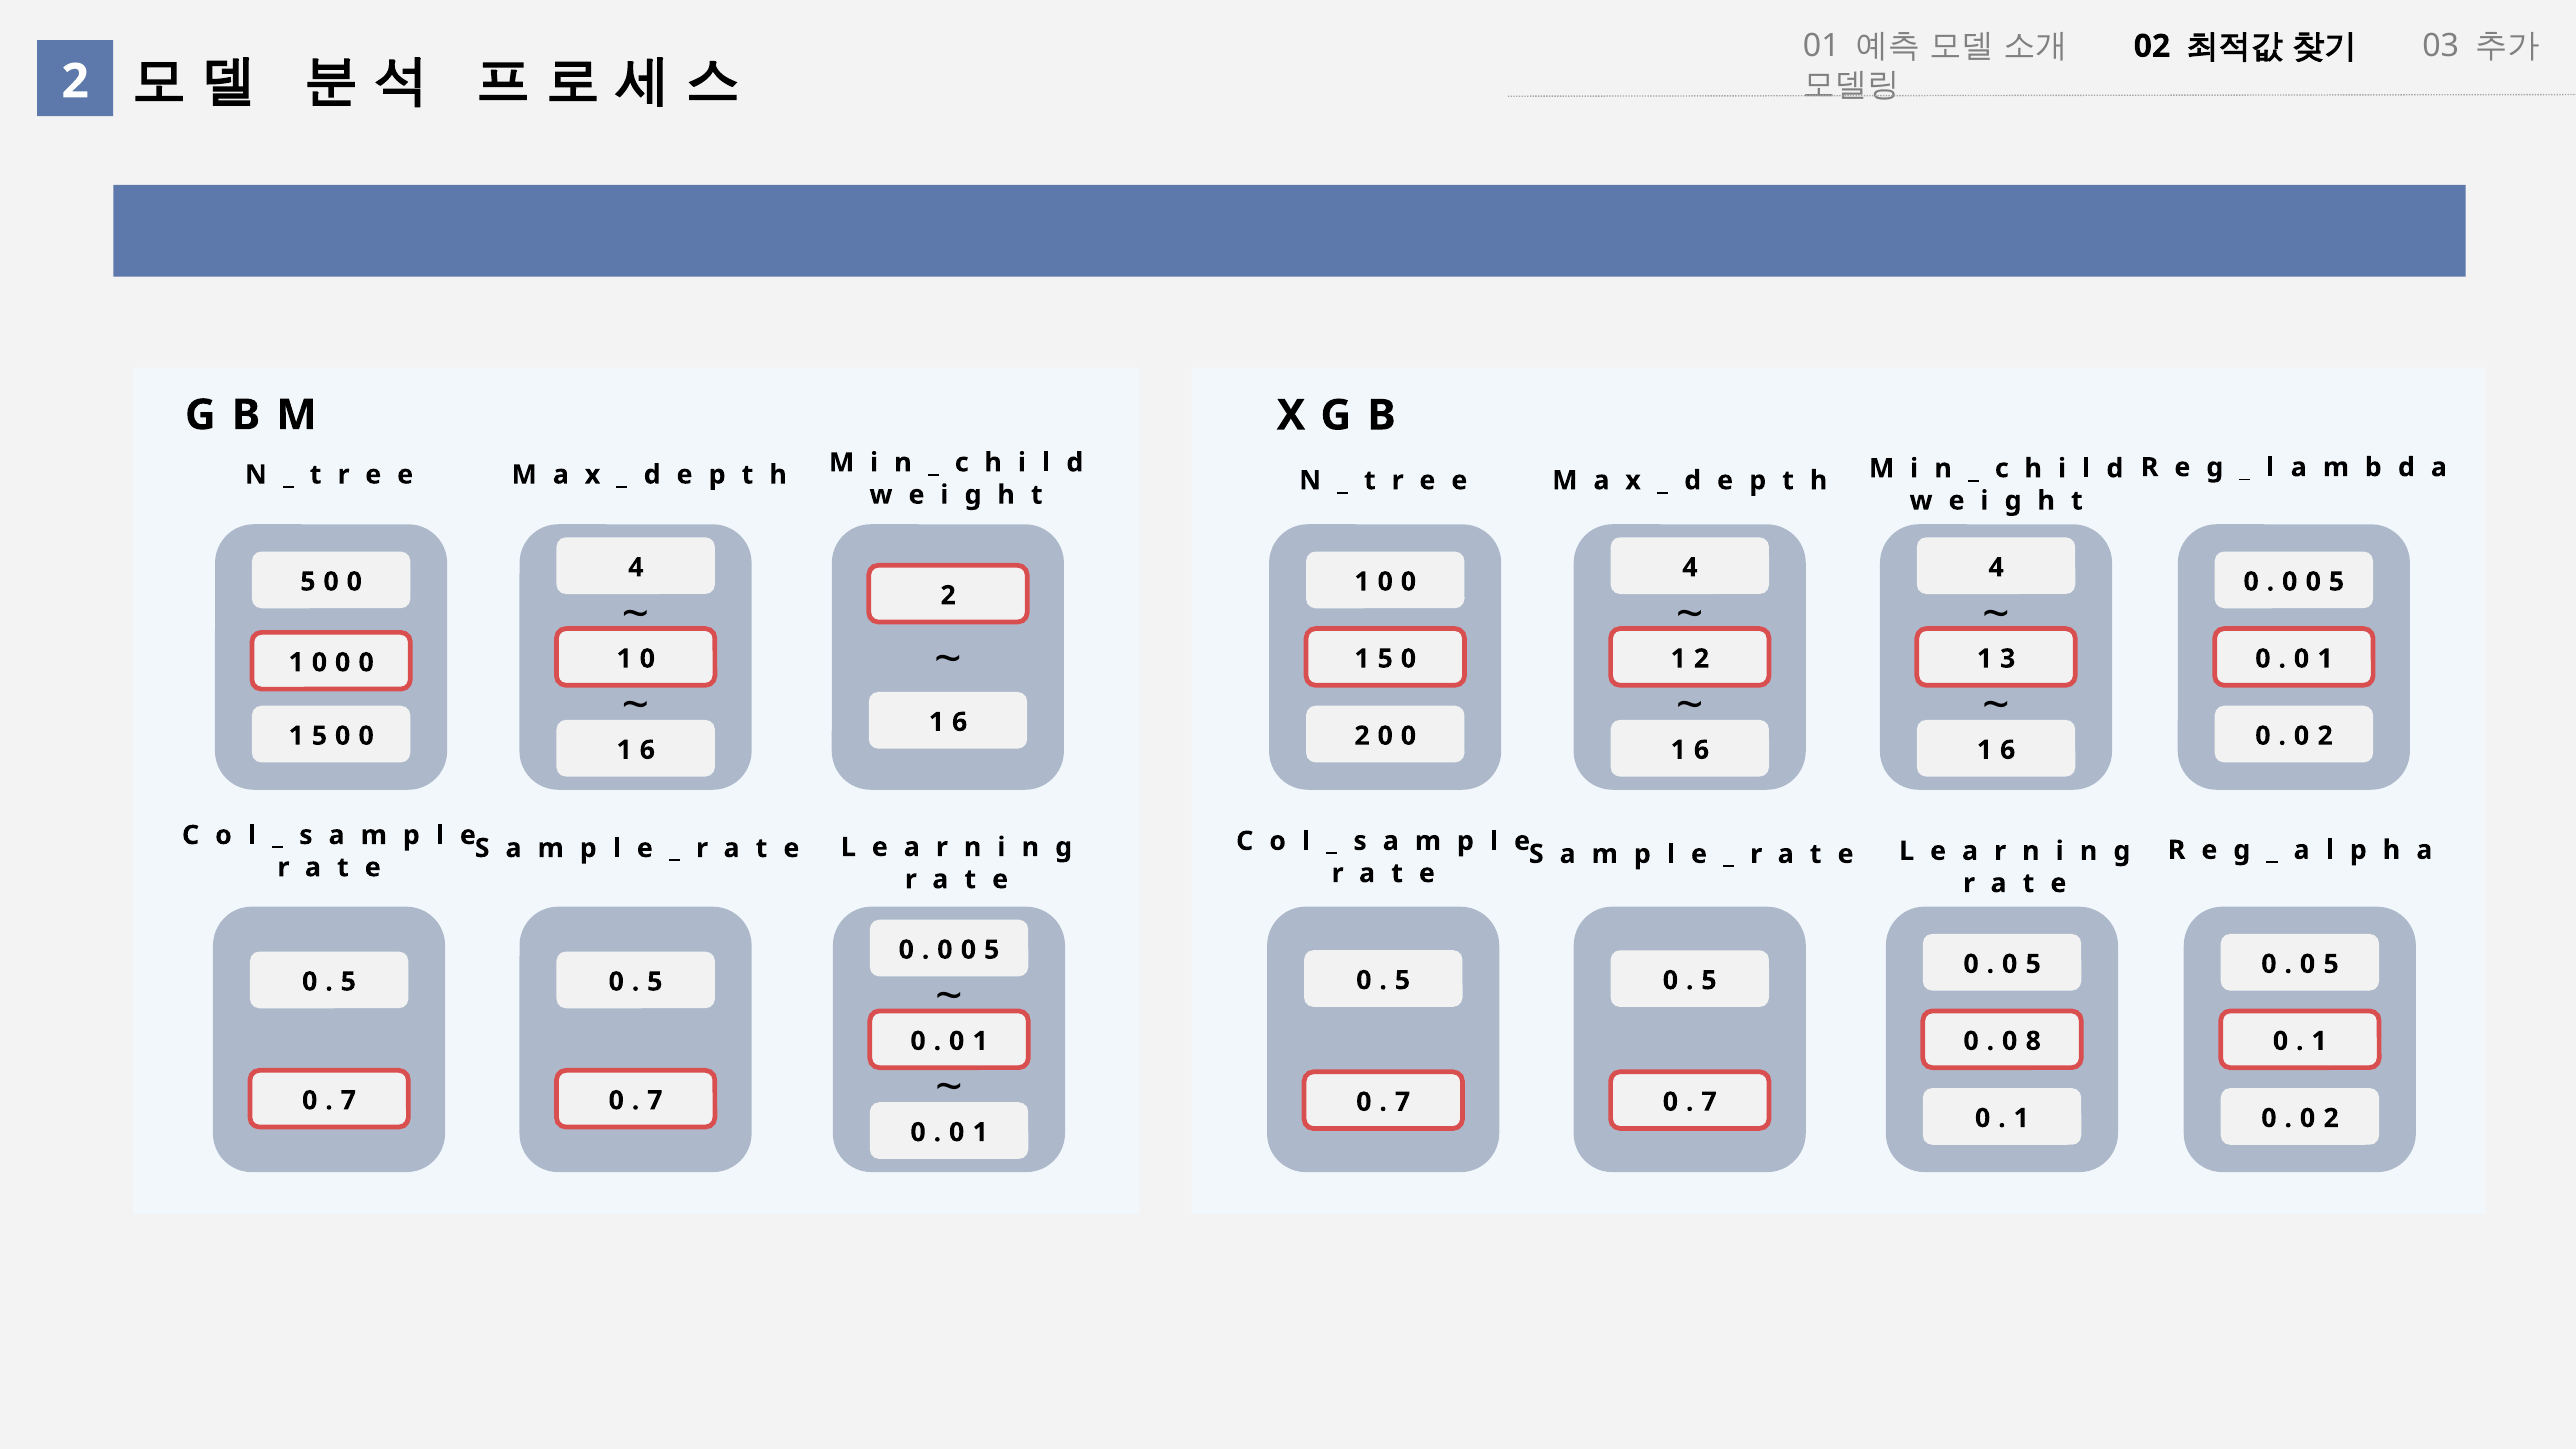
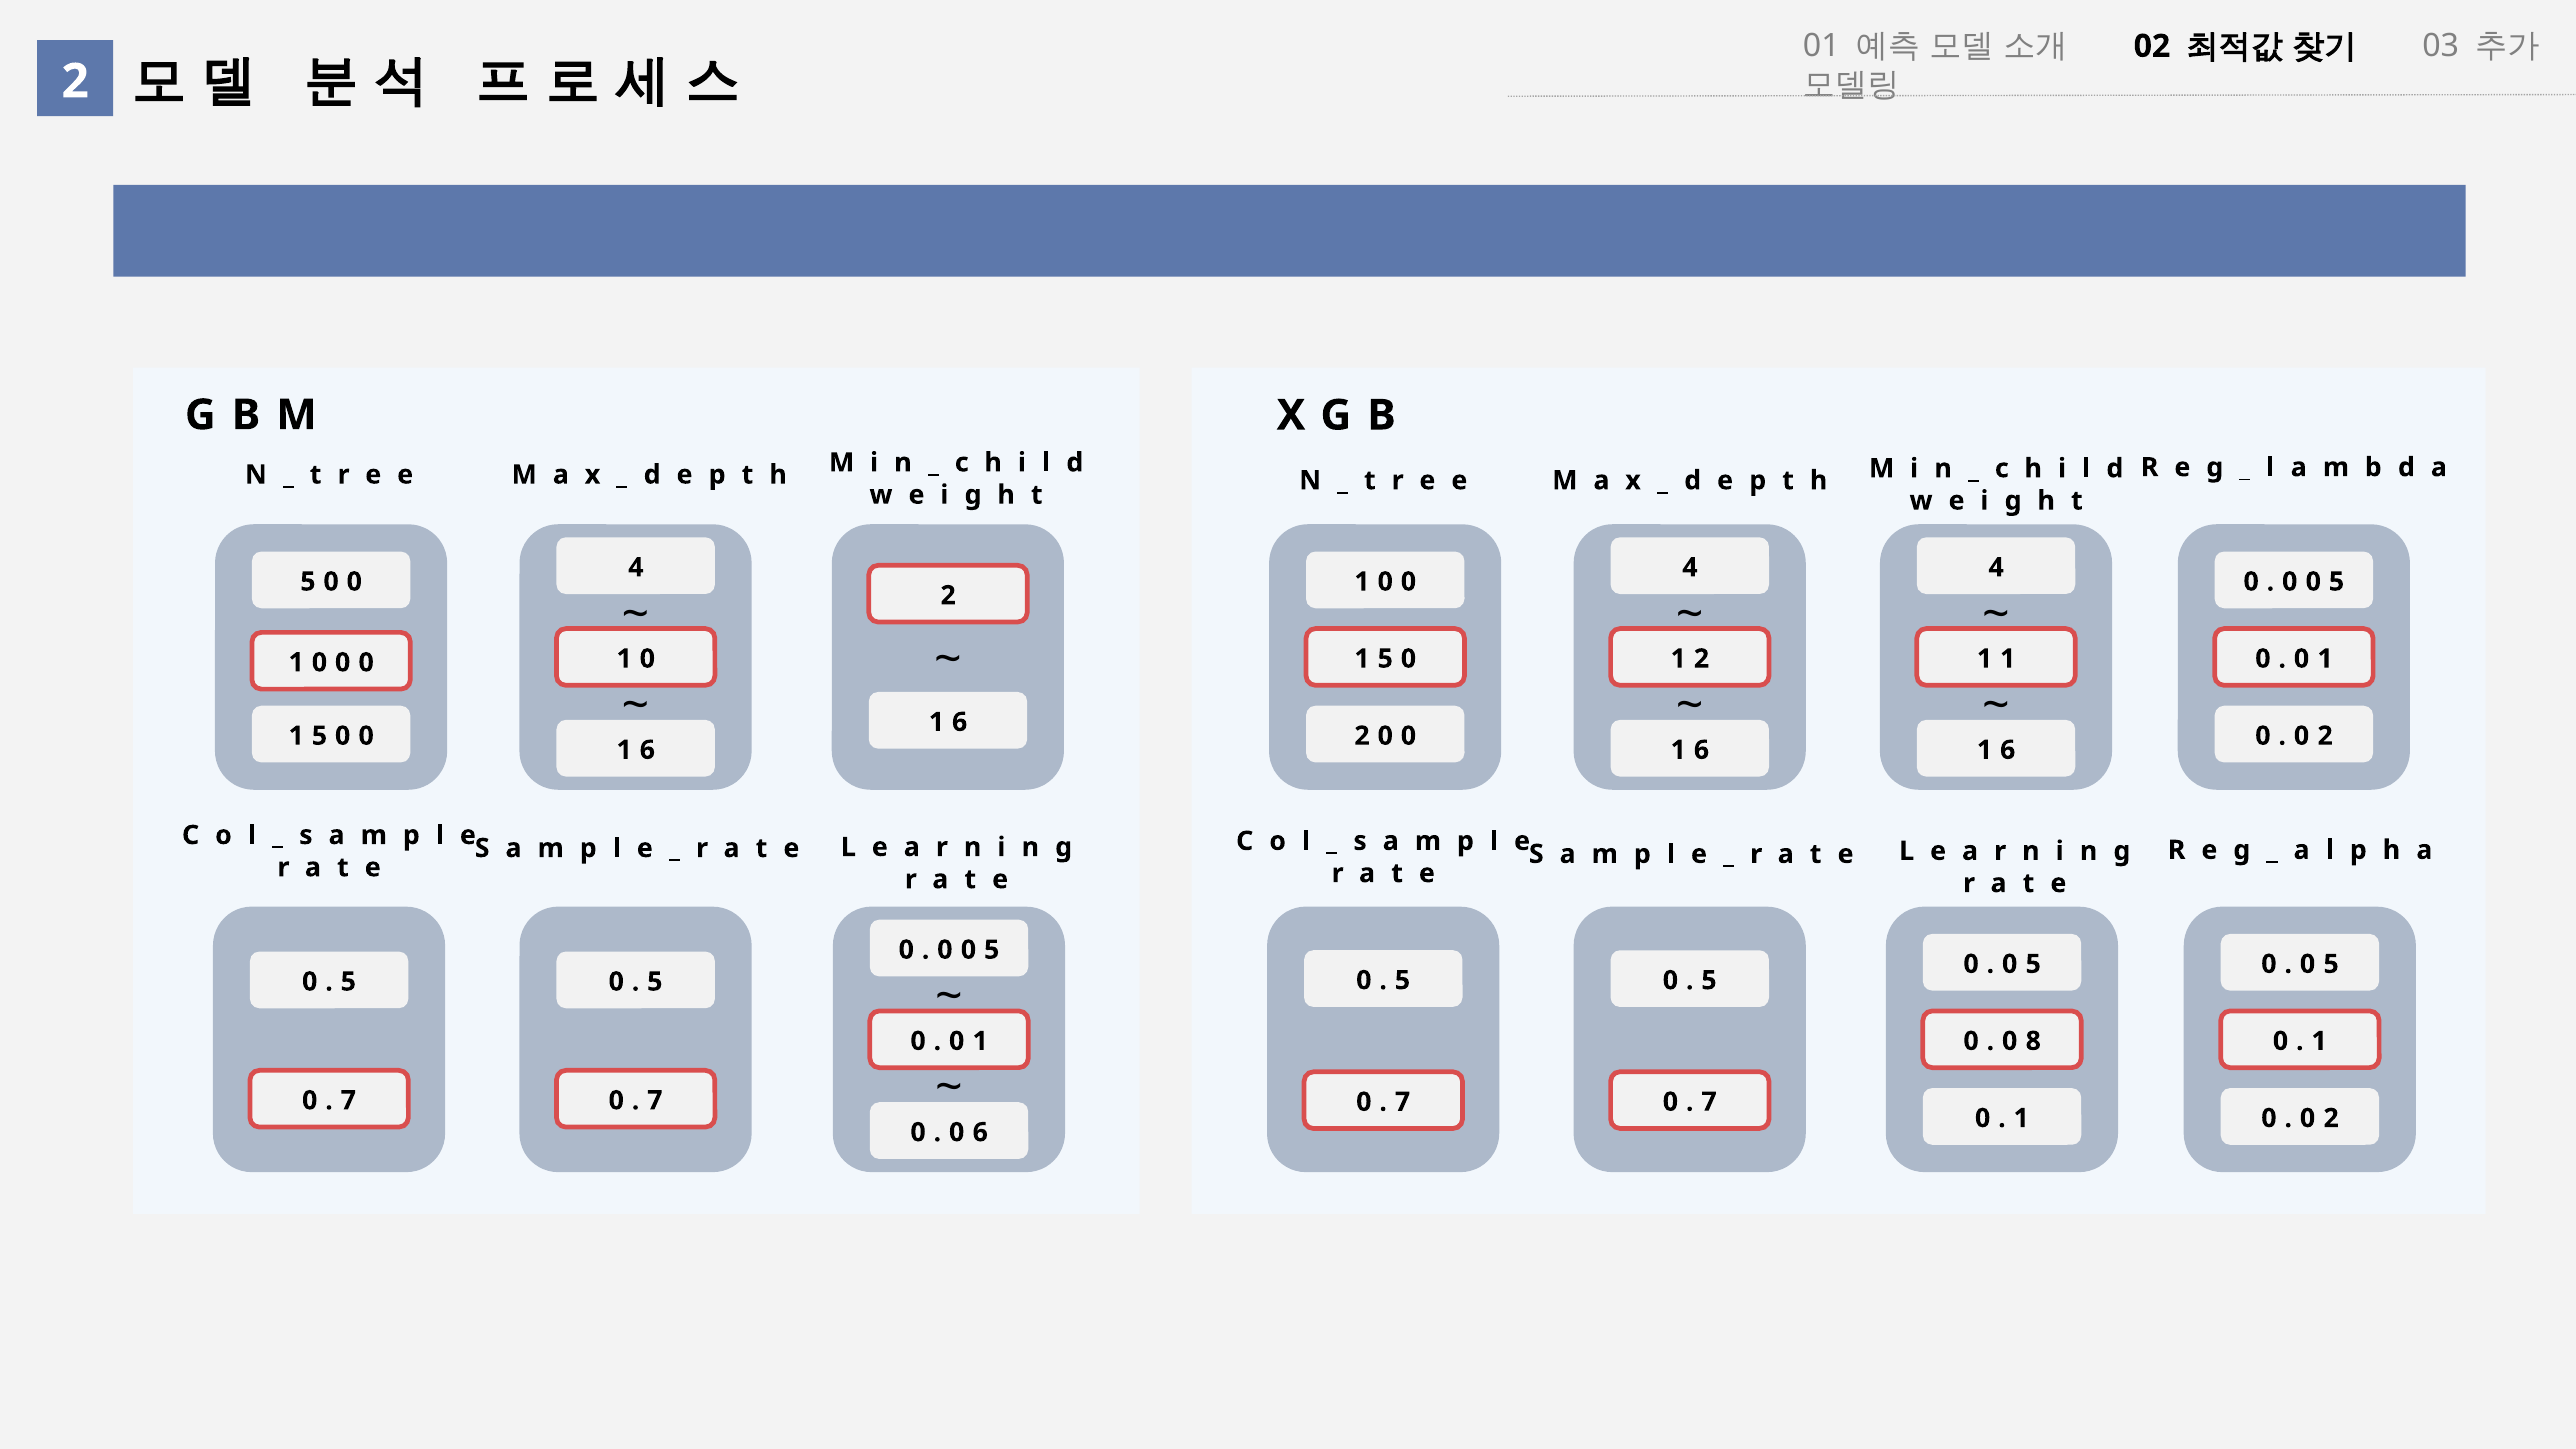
3: 3 -> 1 (2008, 659)
1: 1 -> 6 (980, 1132)
